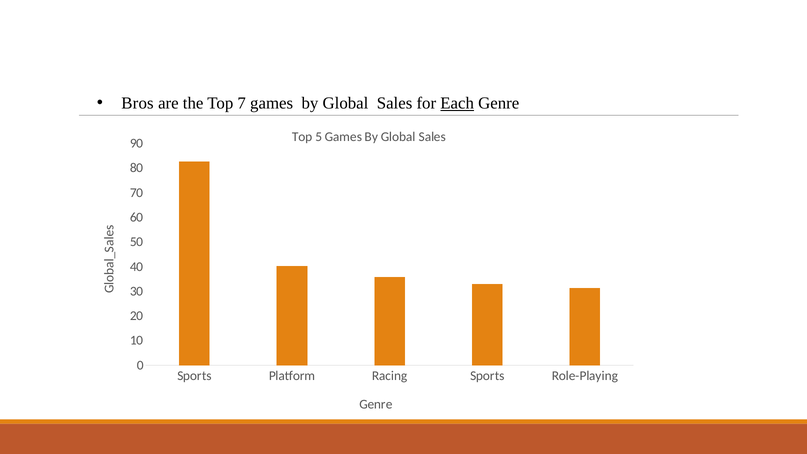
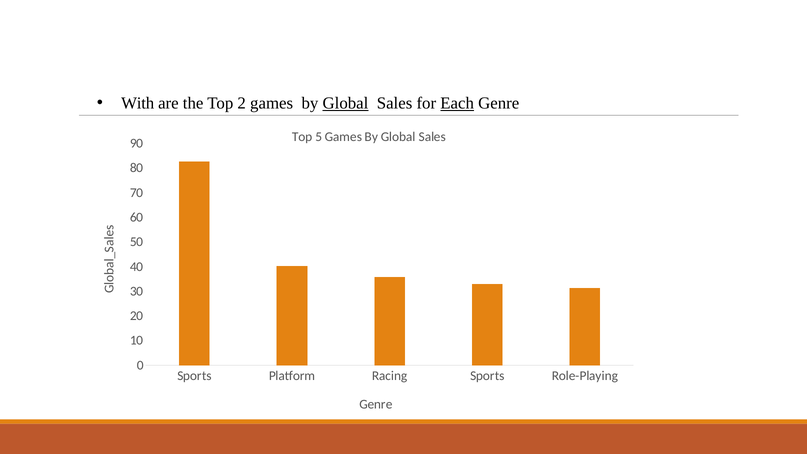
Bros: Bros -> With (138, 103)
7: 7 -> 2 (242, 103)
Global underline: none -> present (345, 103)
